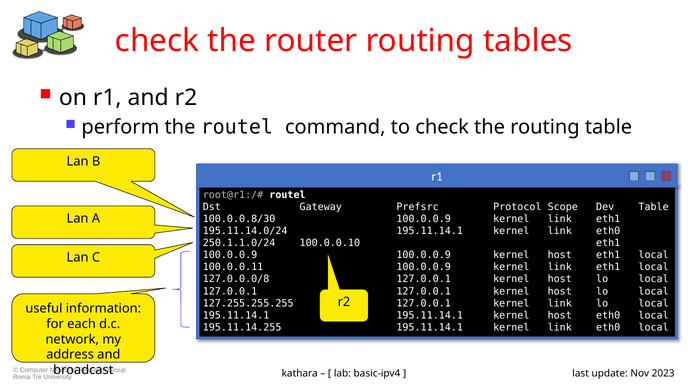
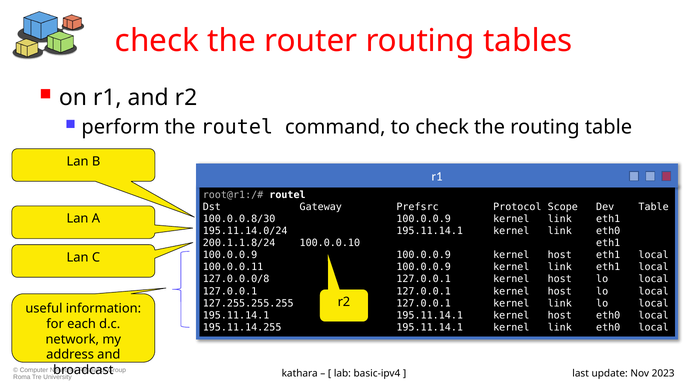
250.1.1.0/24: 250.1.1.0/24 -> 200.1.1.8/24 (239, 243)
